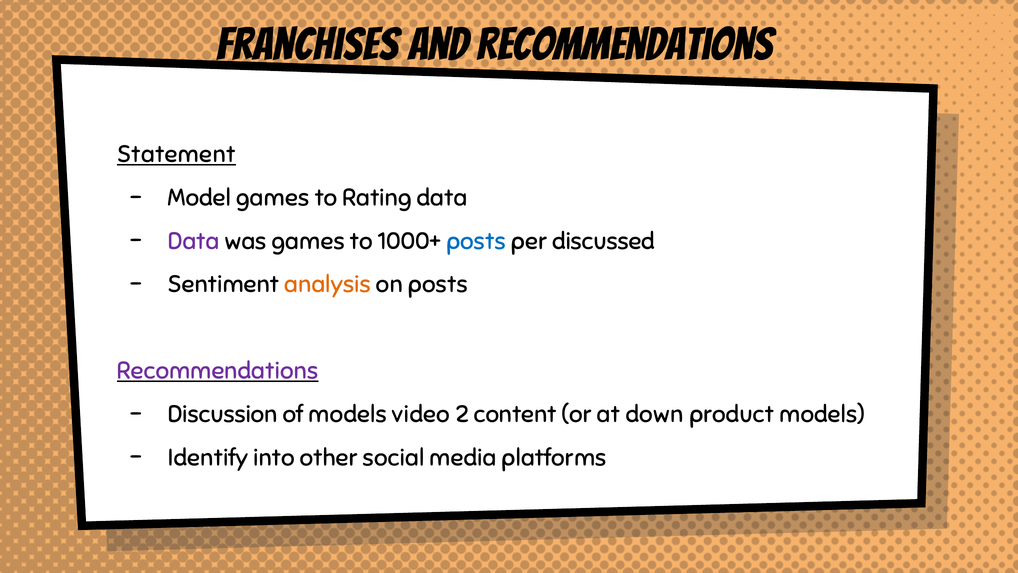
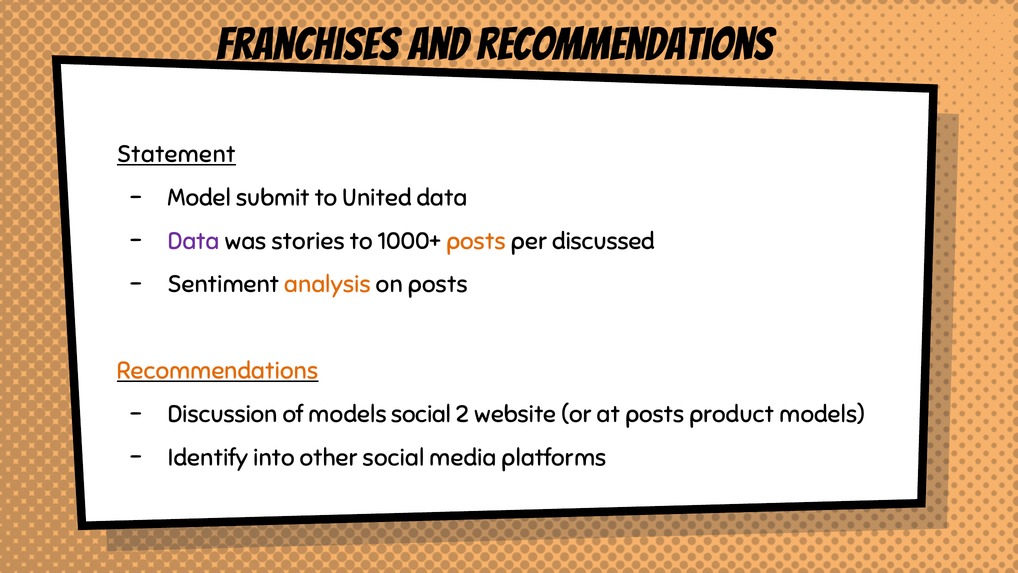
Model games: games -> submit (273, 198)
Rating: Rating -> United (377, 198)
was games: games -> stories (308, 241)
posts colour: blue -> orange (476, 241)
Recommendations colour: purple -> orange (218, 371)
models video: video -> social (421, 414)
content: content -> website (515, 414)
at down: down -> posts (655, 414)
